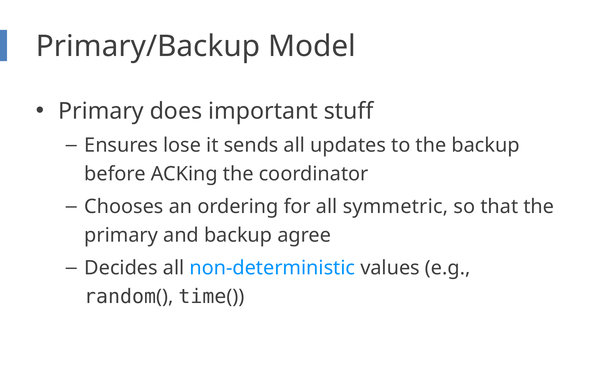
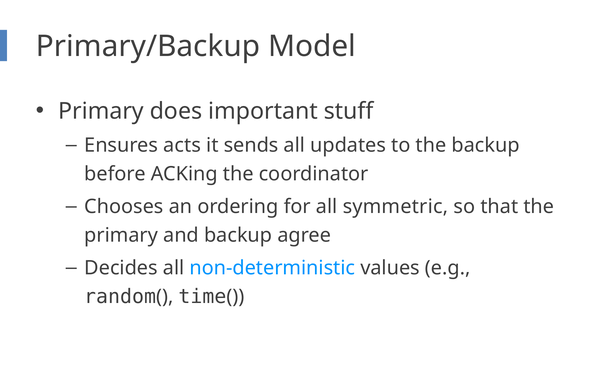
lose: lose -> acts (182, 145)
